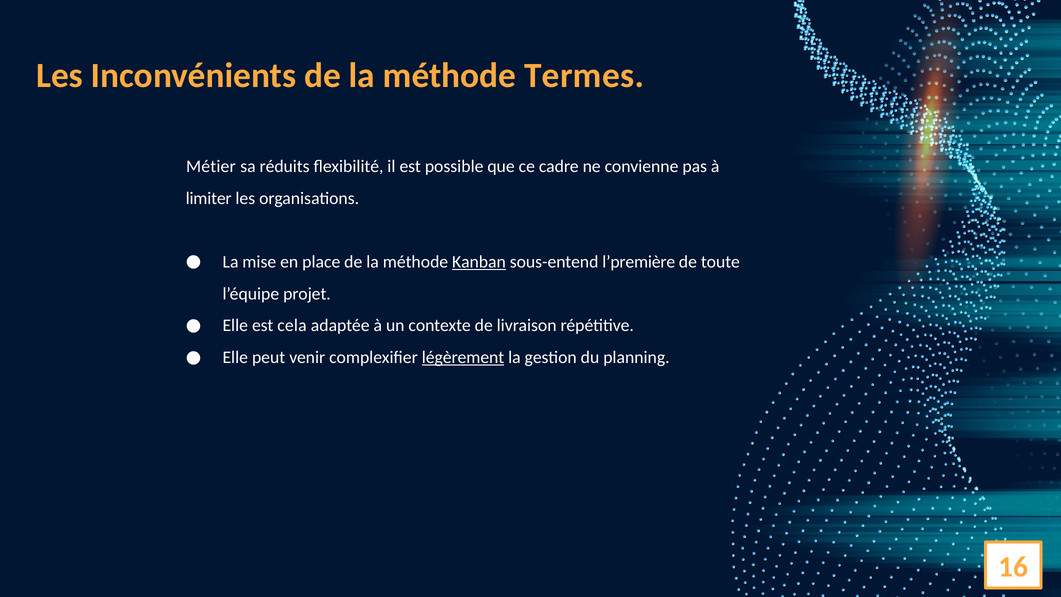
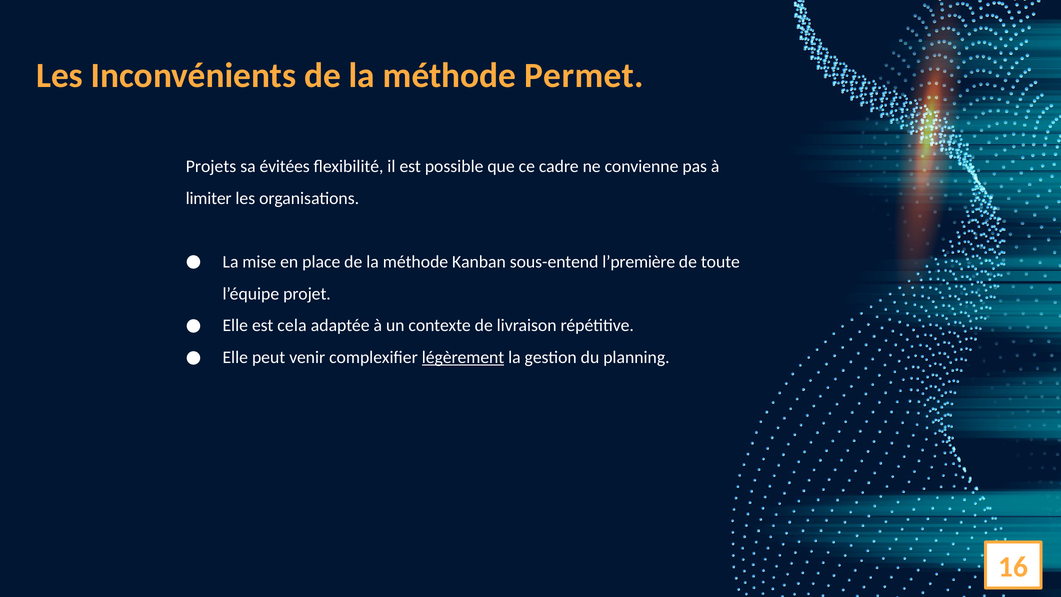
Termes: Termes -> Permet (584, 76)
Métier: Métier -> Projets (211, 166)
réduits: réduits -> évitées (285, 166)
Kanban underline: present -> none (479, 262)
